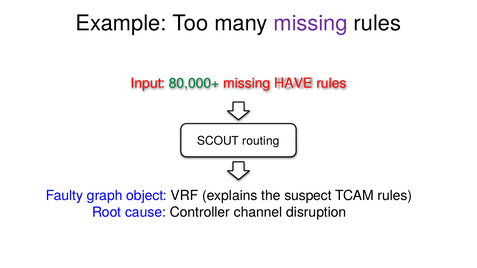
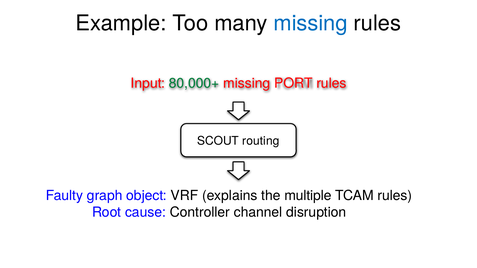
missing colour: purple -> blue (311, 23)
HAVE: HAVE -> PORT (293, 83)
suspect: suspect -> multiple (308, 196)
